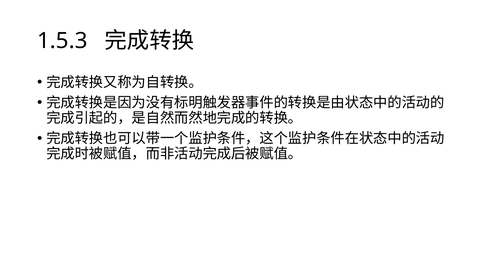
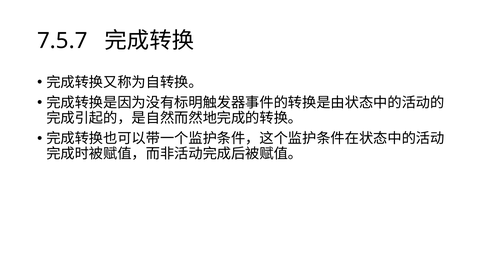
1.5.3: 1.5.3 -> 7.5.7 (62, 41)
